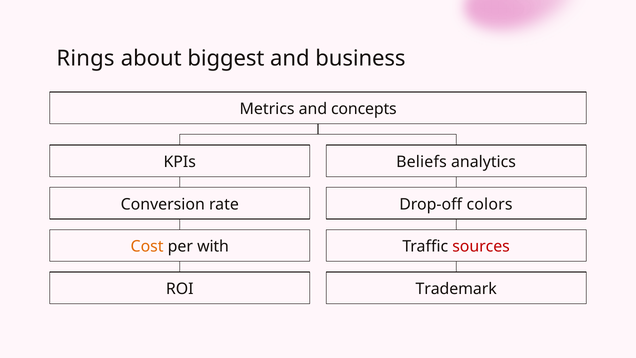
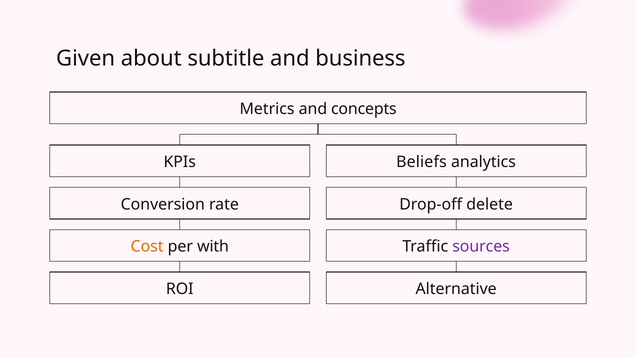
Rings: Rings -> Given (86, 58)
biggest: biggest -> subtitle (226, 58)
colors: colors -> delete (490, 204)
sources colour: red -> purple (481, 246)
Trademark: Trademark -> Alternative (456, 289)
